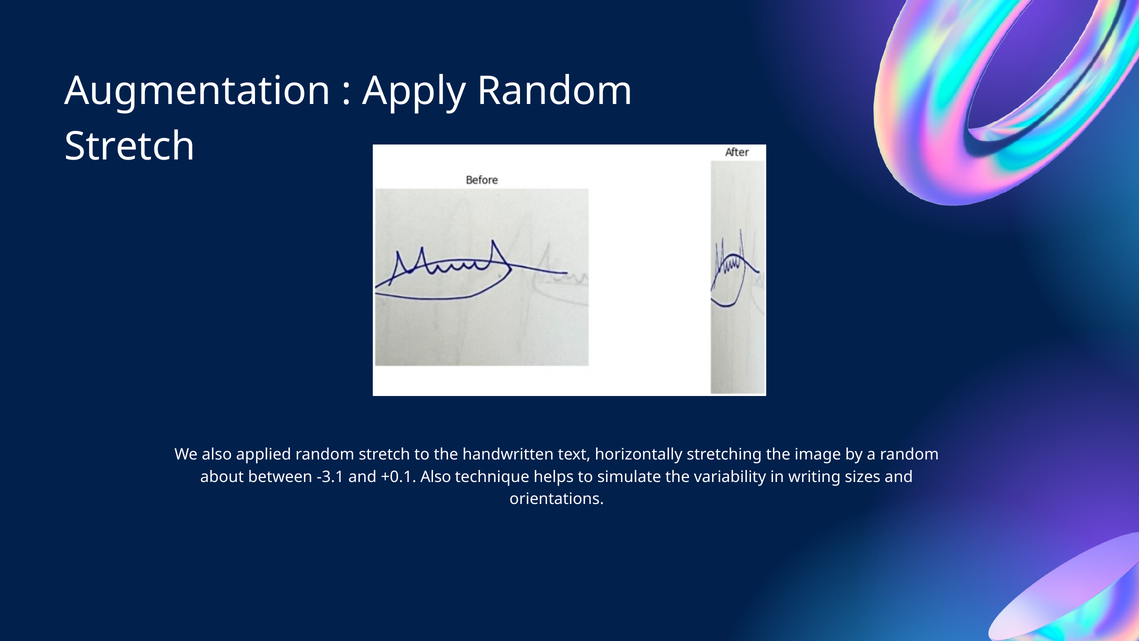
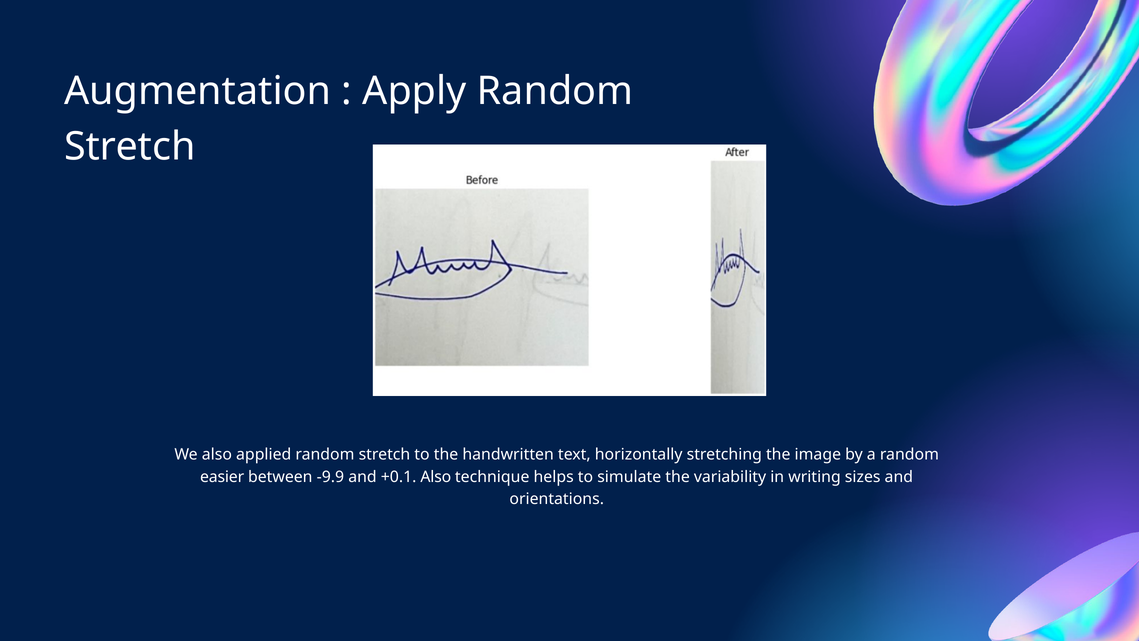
about: about -> easier (222, 477)
-3.1: -3.1 -> -9.9 (330, 477)
